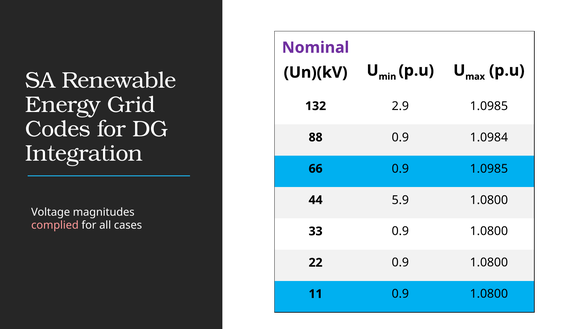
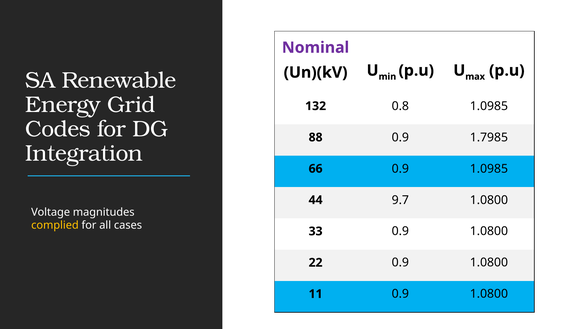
2.9: 2.9 -> 0.8 (400, 106)
1.0984: 1.0984 -> 1.7985 (489, 137)
5.9: 5.9 -> 9.7 (400, 200)
complied colour: pink -> yellow (55, 225)
